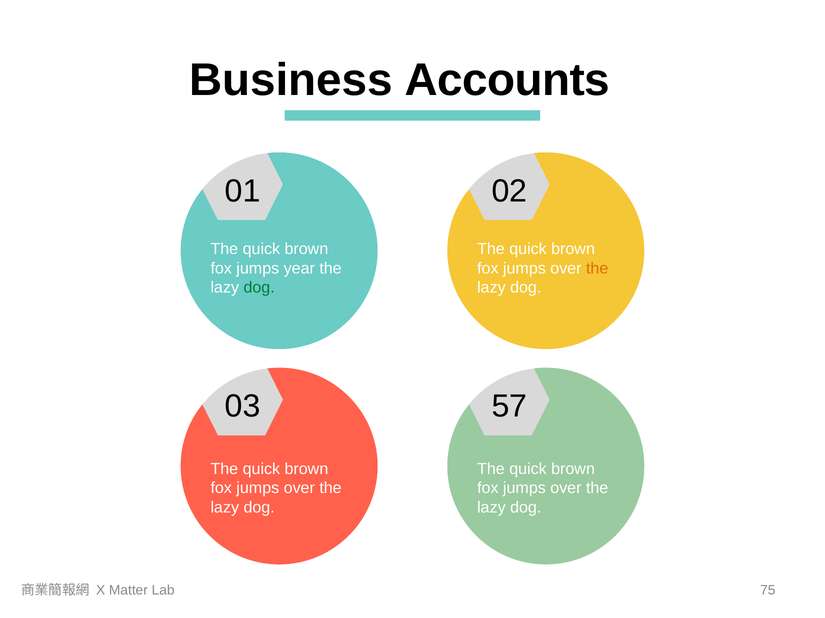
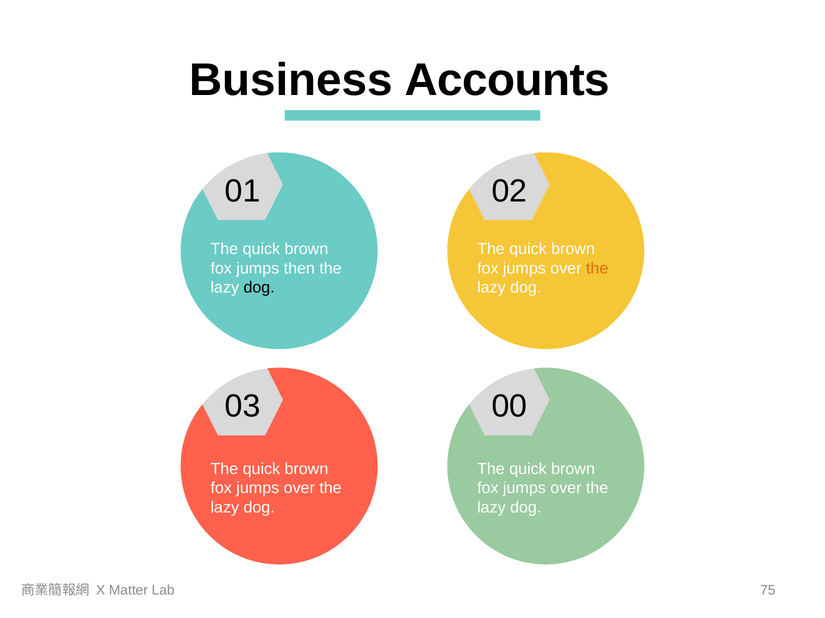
year: year -> then (299, 269)
dog colour: green -> black (259, 288)
57: 57 -> 00 (509, 407)
